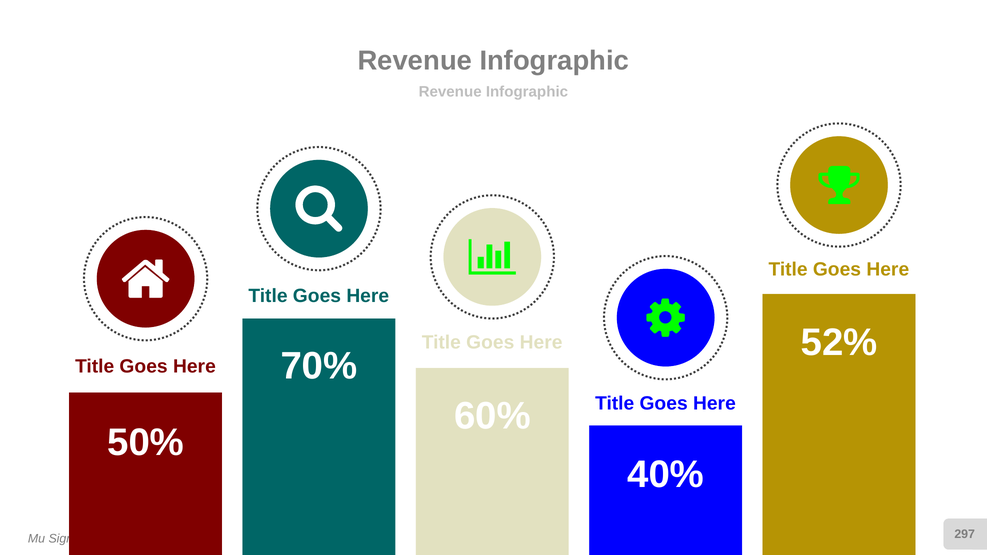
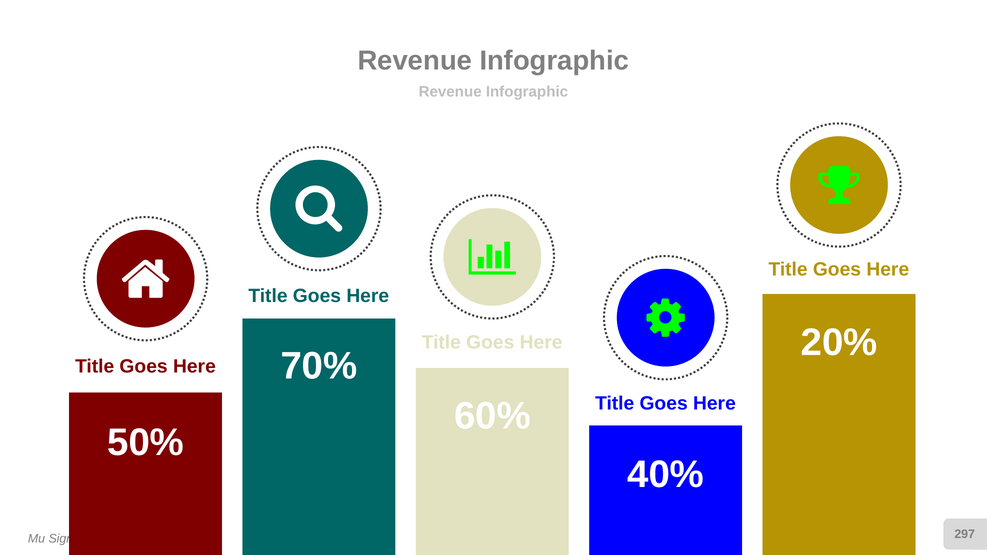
52%: 52% -> 20% (839, 343)
